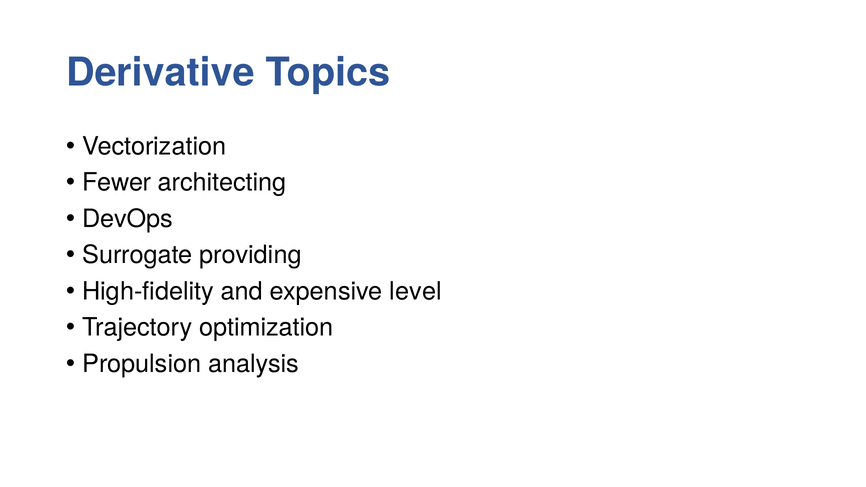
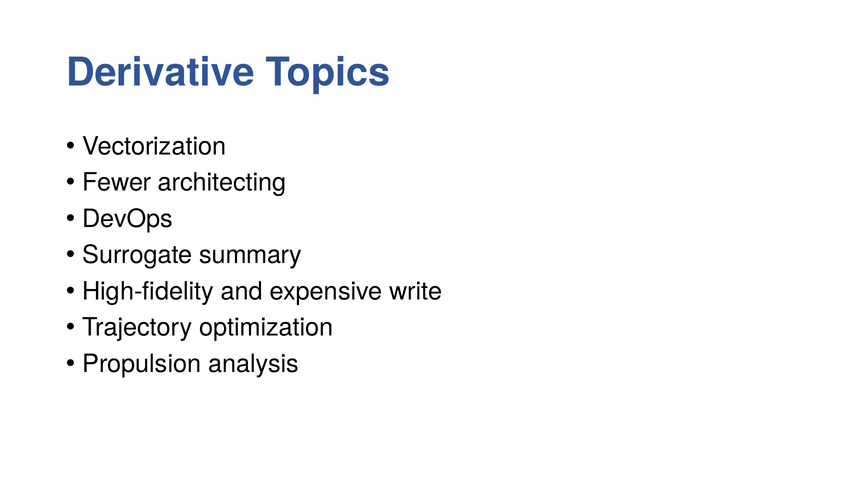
providing: providing -> summary (251, 255)
level: level -> write (416, 291)
